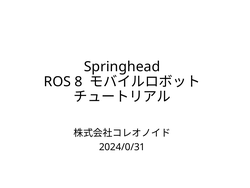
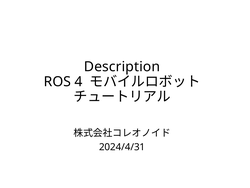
Springhead: Springhead -> Description (122, 66)
8: 8 -> 4 (78, 81)
2024/0/31: 2024/0/31 -> 2024/4/31 (122, 147)
